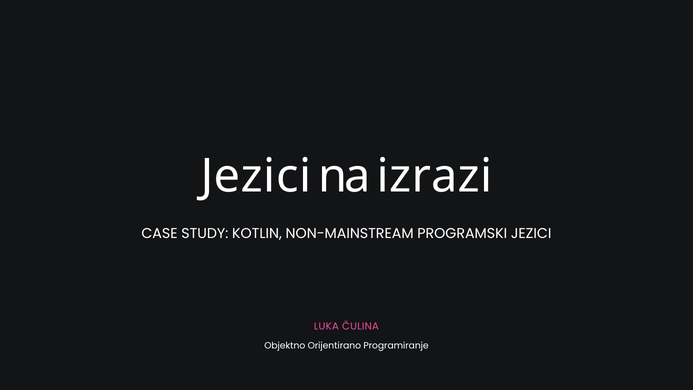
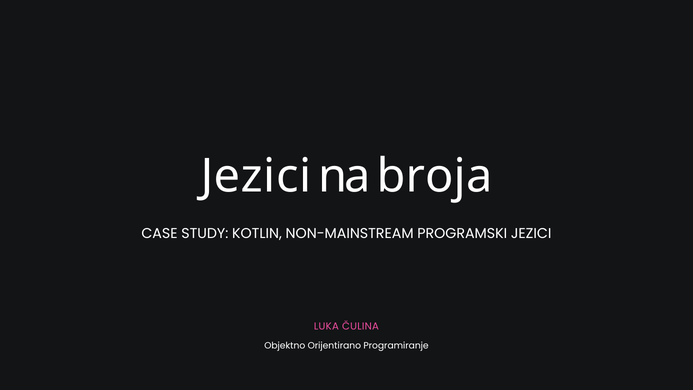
izrazi: izrazi -> broja (435, 176)
